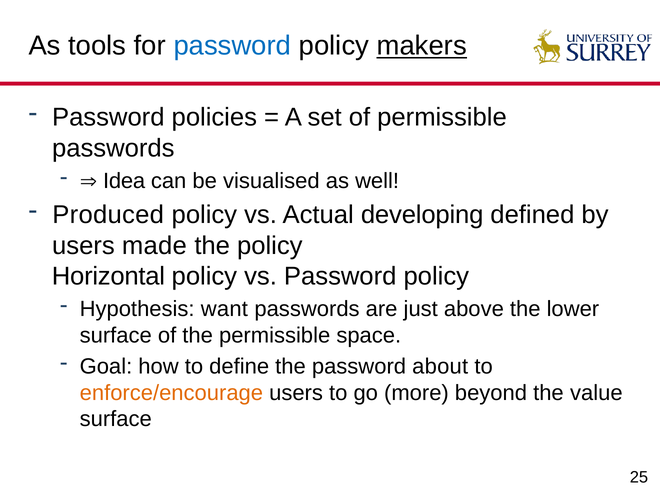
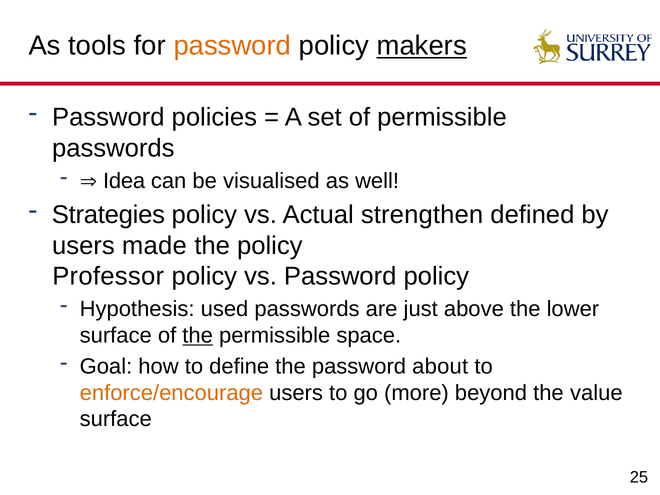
password colour: blue -> orange (232, 46)
Produced: Produced -> Strategies (108, 215)
developing: developing -> strengthen (422, 215)
Horizontal: Horizontal -> Professor (108, 276)
want: want -> used (225, 309)
the underline: none -> present (198, 336)
